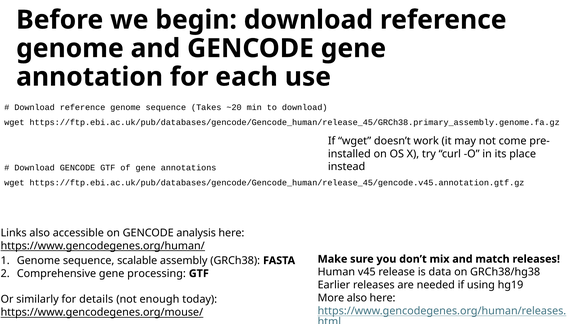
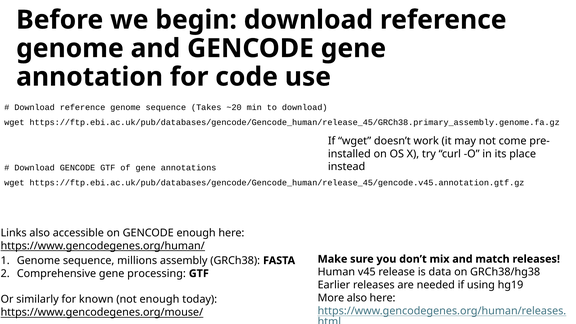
each: each -> code (247, 77)
GENCODE analysis: analysis -> enough (196, 233)
scalable: scalable -> millions (137, 261)
details: details -> known (96, 299)
